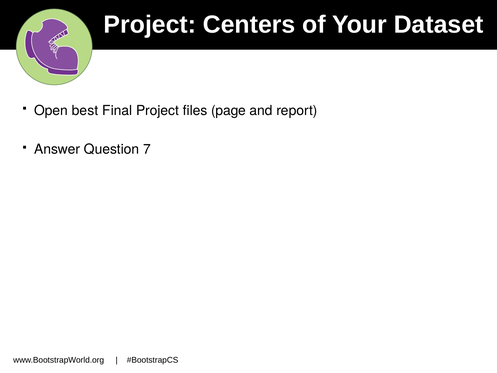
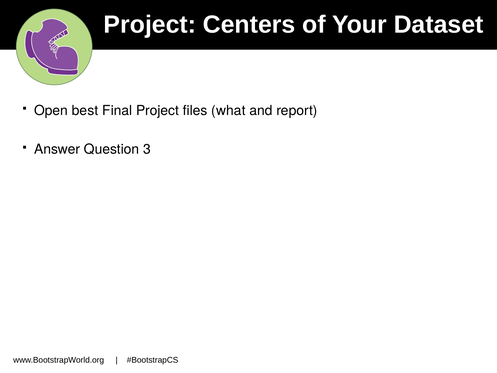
page: page -> what (228, 111)
7: 7 -> 3 (147, 149)
